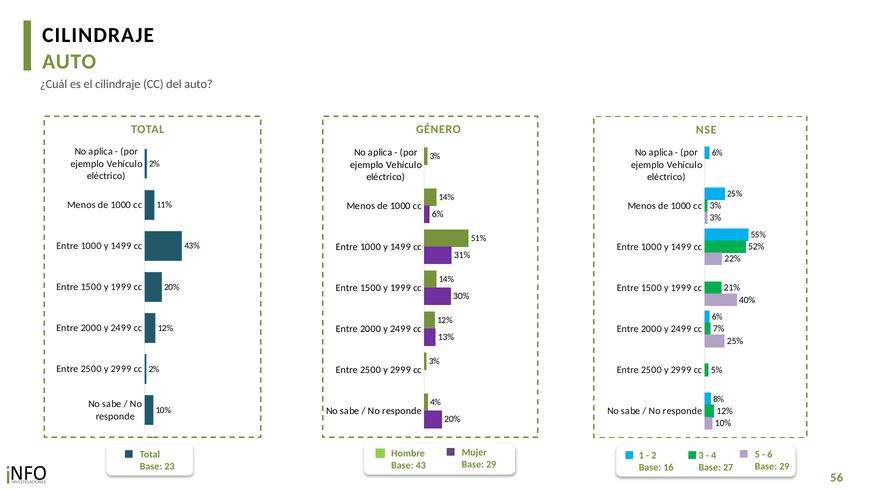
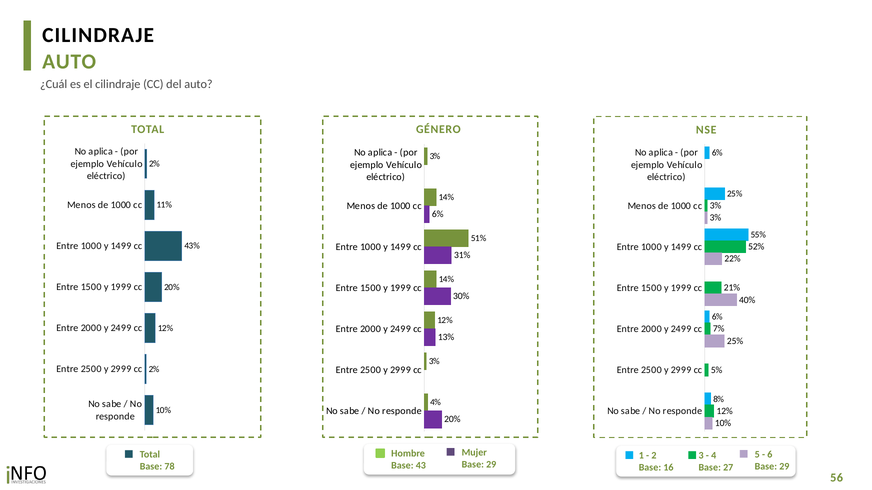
23: 23 -> 78 (170, 467)
